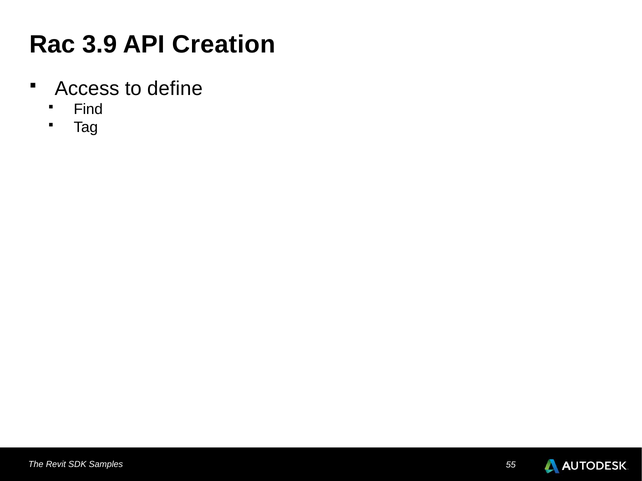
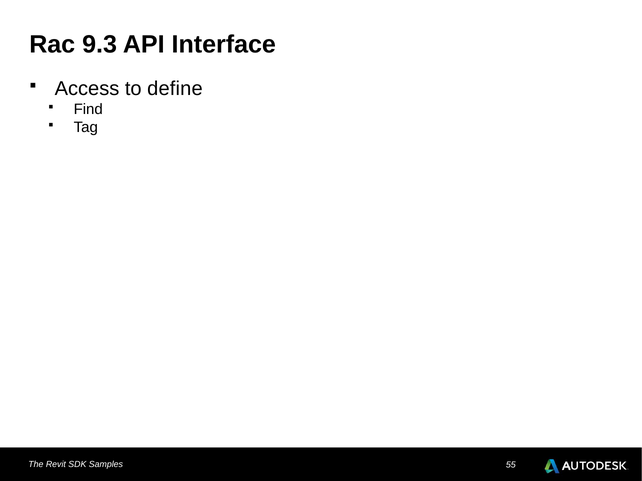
3.9: 3.9 -> 9.3 (100, 45)
Creation: Creation -> Interface (224, 45)
